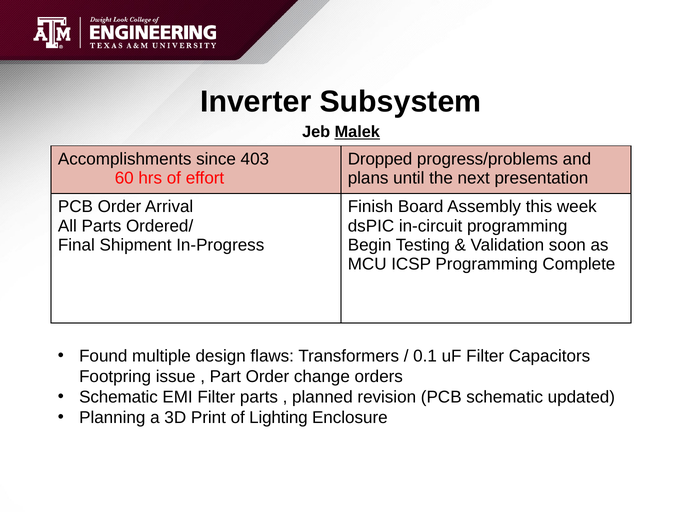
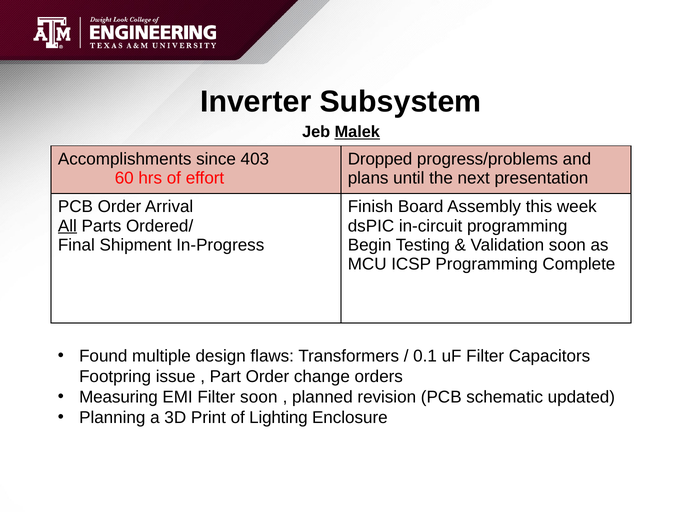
All underline: none -> present (67, 226)
Schematic: Schematic -> Measuring (118, 397)
Filter parts: parts -> soon (259, 397)
